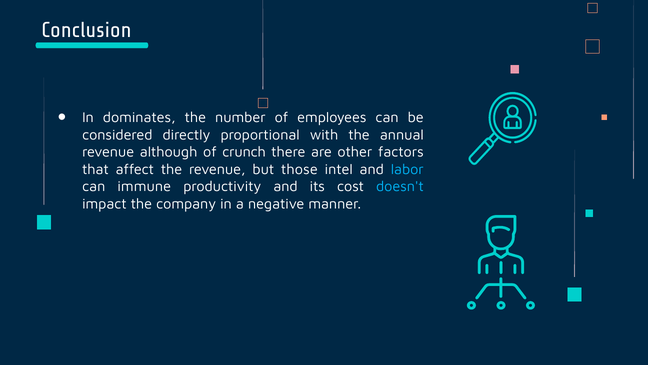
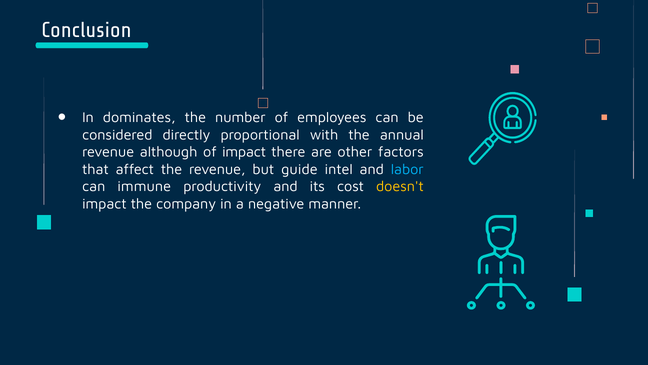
of crunch: crunch -> impact (244, 152)
those: those -> guide (299, 169)
doesn't colour: light blue -> yellow (400, 186)
